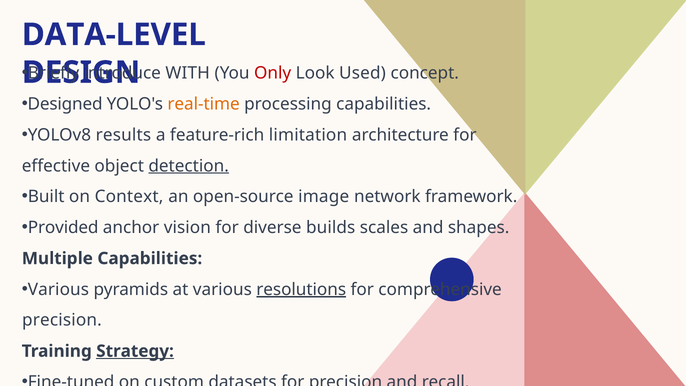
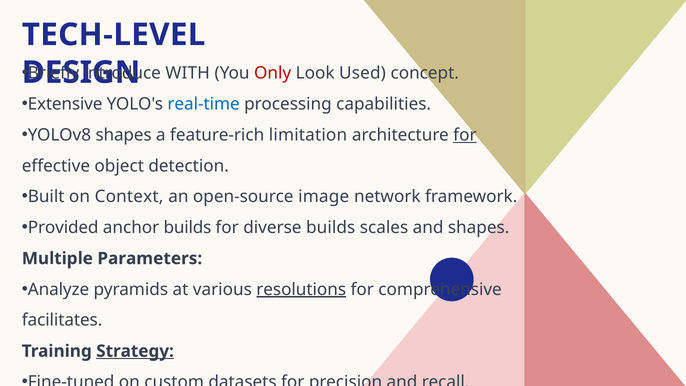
DATA-LEVEL: DATA-LEVEL -> TECH-LEVEL (114, 35)
Designed: Designed -> Extensive (65, 104)
real-time colour: orange -> blue (204, 104)
YOLOv8 results: results -> shapes (124, 135)
for underline: none -> present (465, 135)
detection underline: present -> none (189, 166)
anchor vision: vision -> builds (187, 228)
Multiple Capabilities: Capabilities -> Parameters (150, 258)
Various: Various -> Analyze (59, 289)
precision: precision -> facilitates (62, 320)
